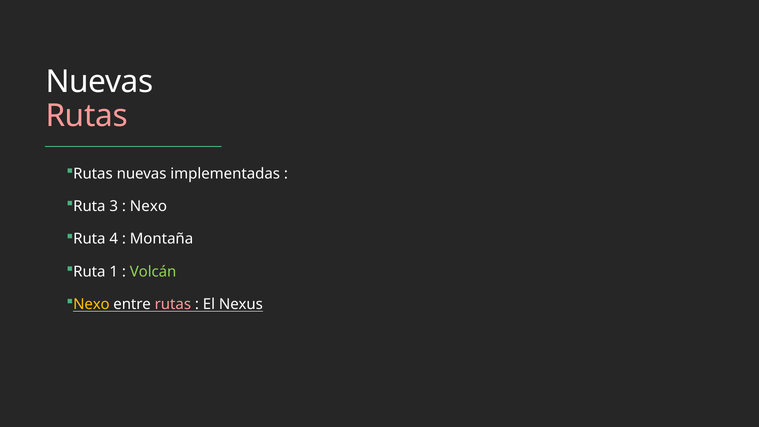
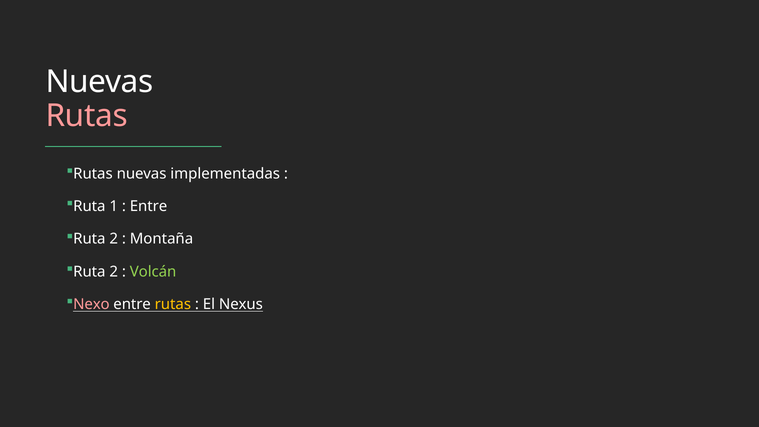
3: 3 -> 1 (114, 206)
Nexo: Nexo -> Entre (149, 206)
4: 4 -> 2 (114, 239)
1: 1 -> 2 (114, 272)
Nexo colour: yellow -> pink (91, 304)
rutas colour: pink -> yellow (173, 304)
